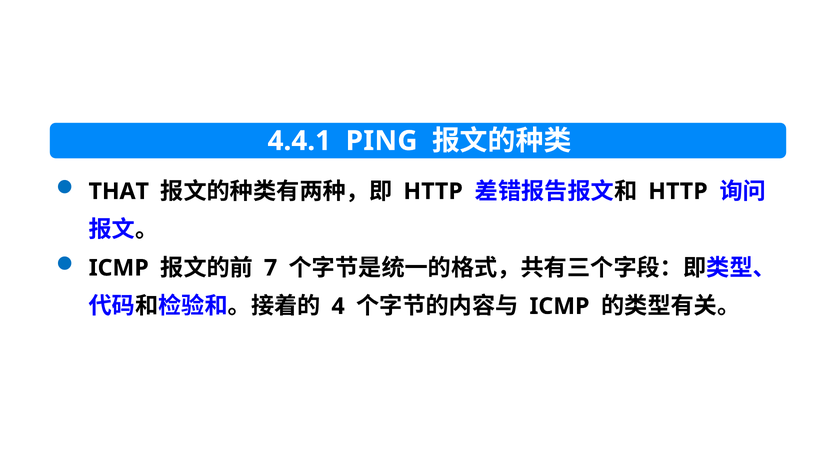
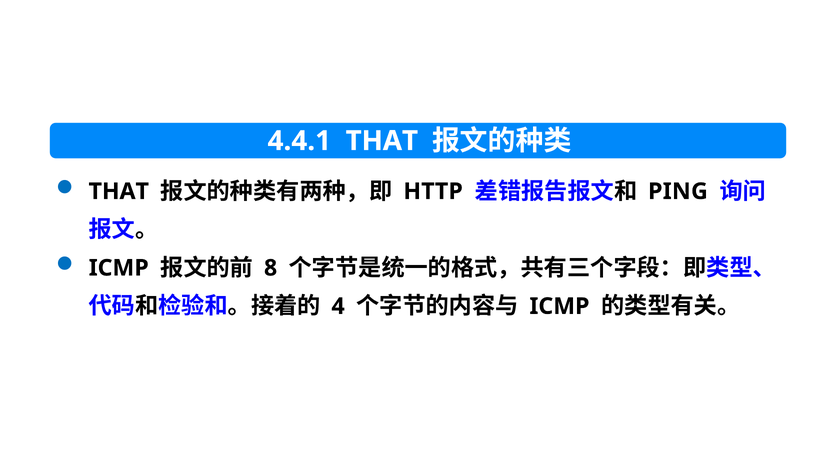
4.4.1 PING: PING -> THAT (382, 141)
HTTP: HTTP -> PING (678, 191)
7: 7 -> 8 (271, 268)
